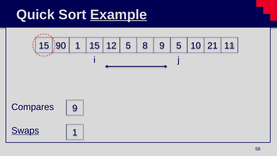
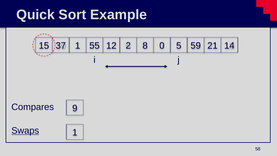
Example underline: present -> none (119, 15)
90: 90 -> 37 (61, 46)
1 15: 15 -> 55 (95, 46)
12 5: 5 -> 2 (128, 46)
8 9: 9 -> 0 (162, 46)
10: 10 -> 59 (196, 46)
11: 11 -> 14 (229, 46)
